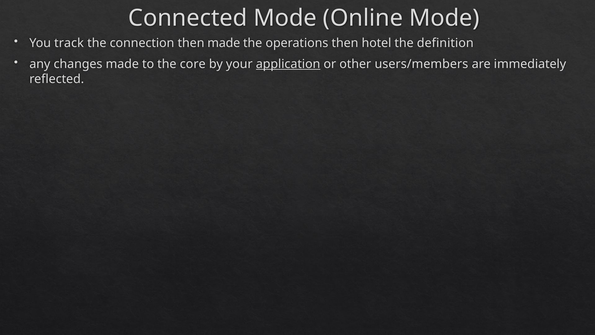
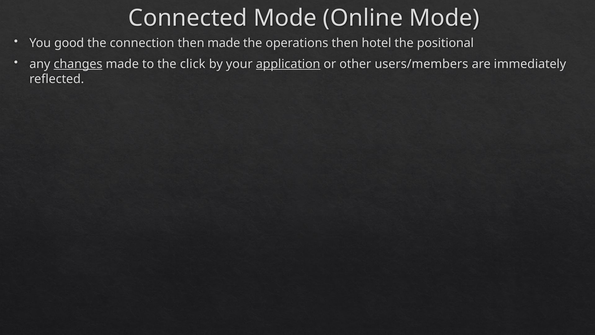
track: track -> good (69, 43)
definition: definition -> positional (445, 43)
changes underline: none -> present (78, 64)
core: core -> click (193, 64)
